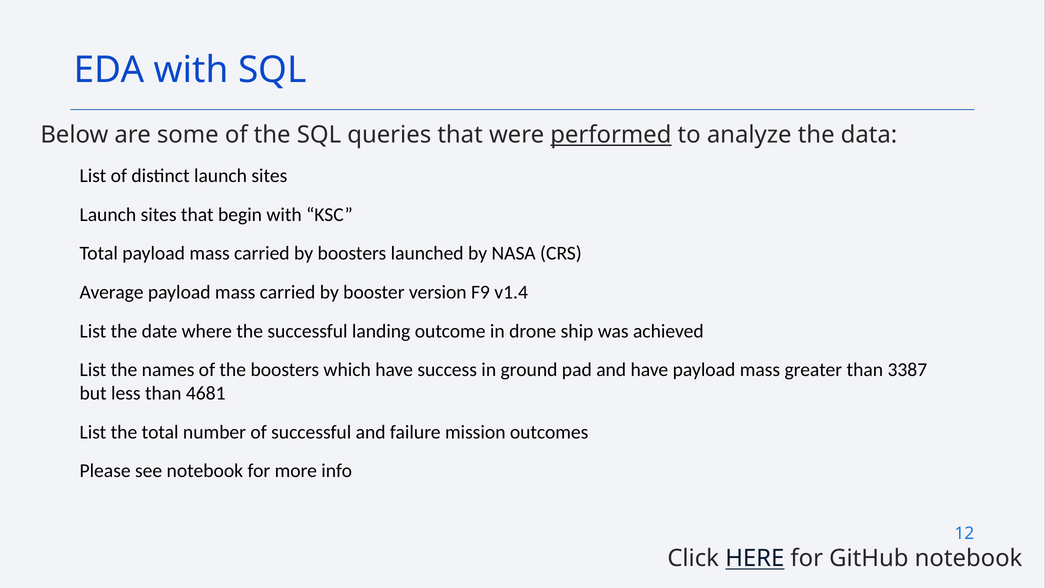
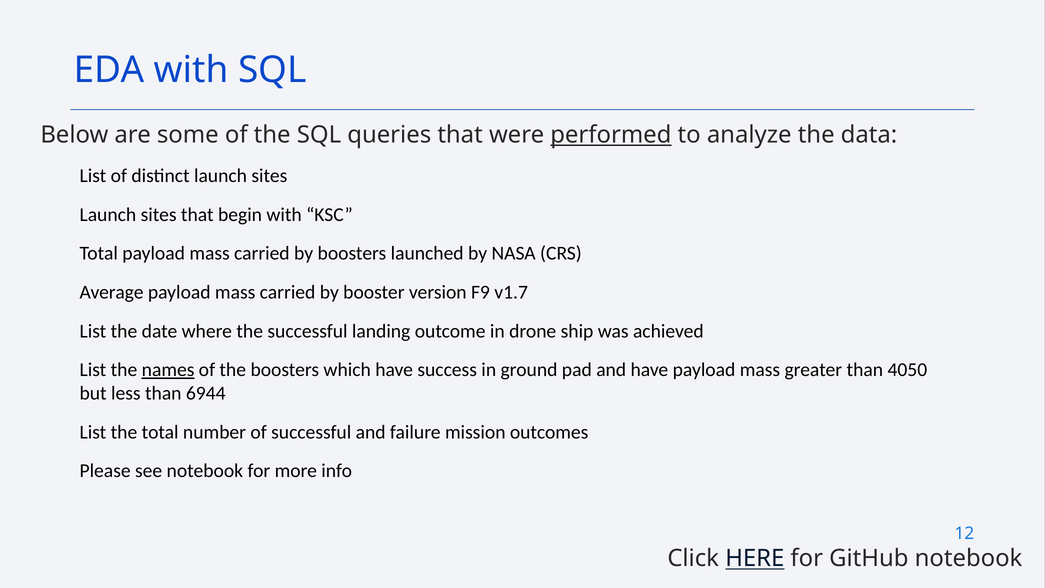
v1.4: v1.4 -> v1.7 (511, 292)
names underline: none -> present (168, 370)
3387: 3387 -> 4050 (907, 370)
4681: 4681 -> 6944 (206, 393)
